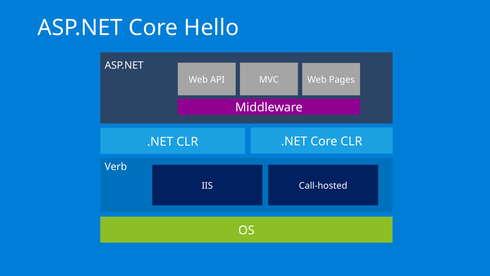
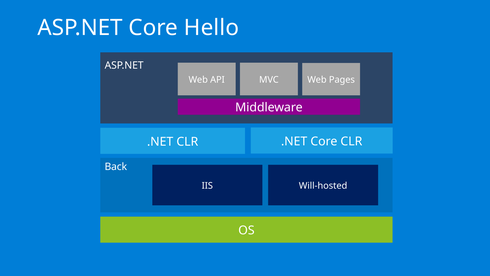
Verb: Verb -> Back (116, 167)
Call-hosted: Call-hosted -> Will-hosted (323, 185)
